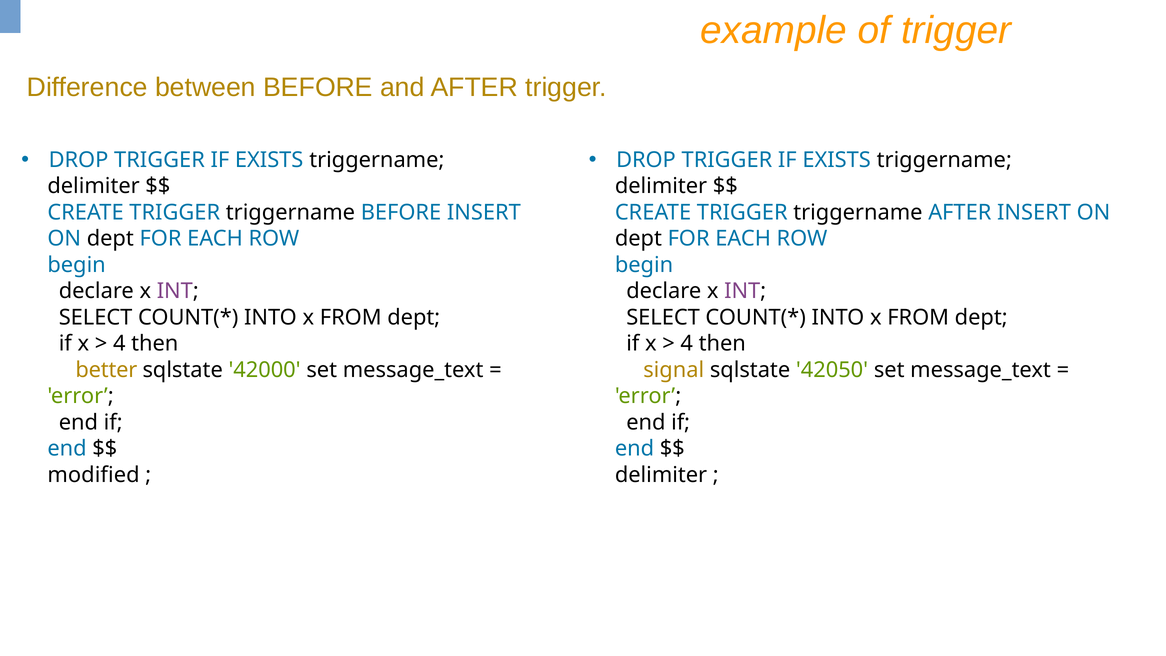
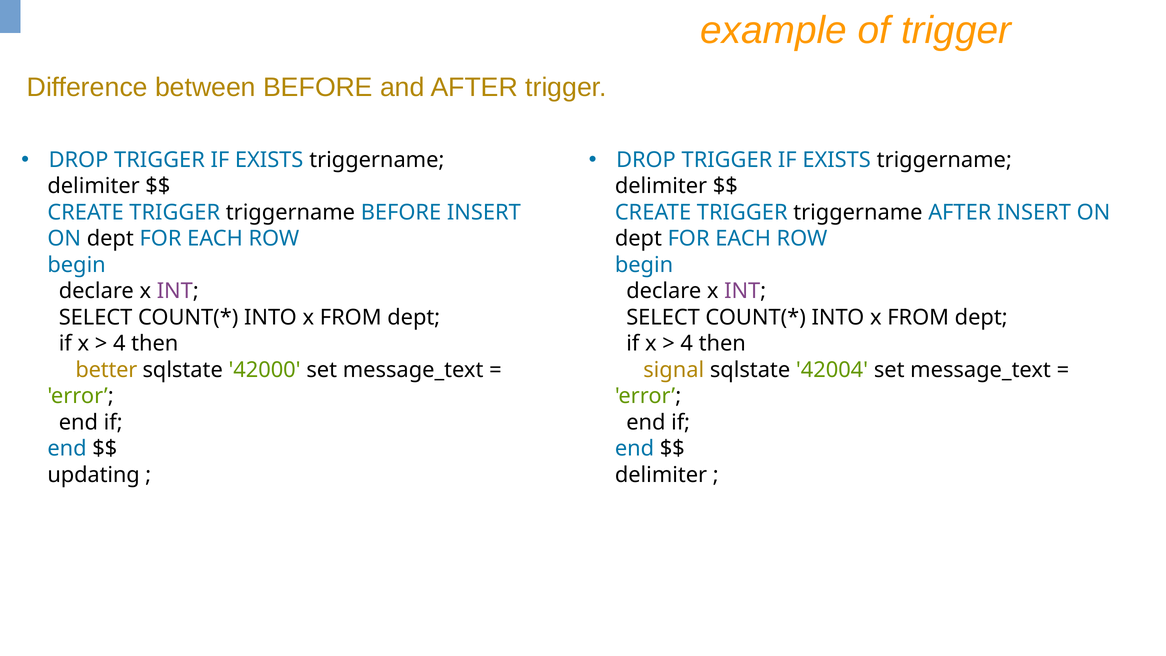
42050: 42050 -> 42004 (832, 370)
modified: modified -> updating (94, 475)
